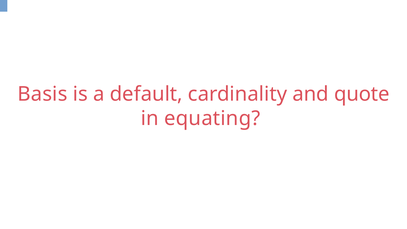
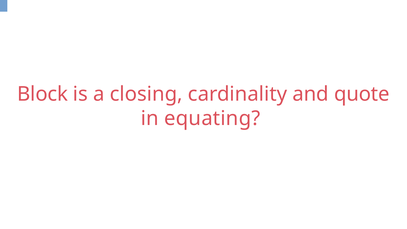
Basis: Basis -> Block (43, 94)
default: default -> closing (146, 94)
